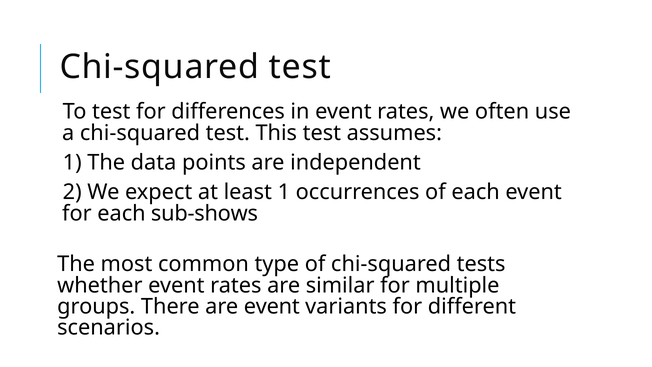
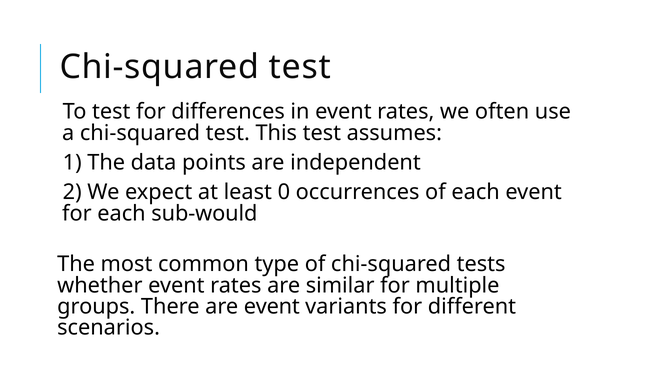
least 1: 1 -> 0 (284, 192)
sub-shows: sub-shows -> sub-would (204, 213)
